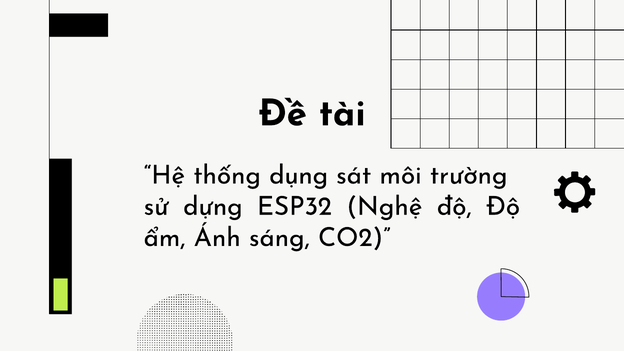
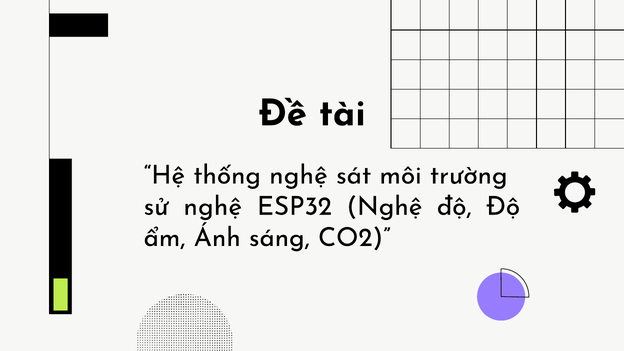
thống dụng: dụng -> nghệ (298, 175)
sử dựng: dựng -> nghệ (213, 206)
